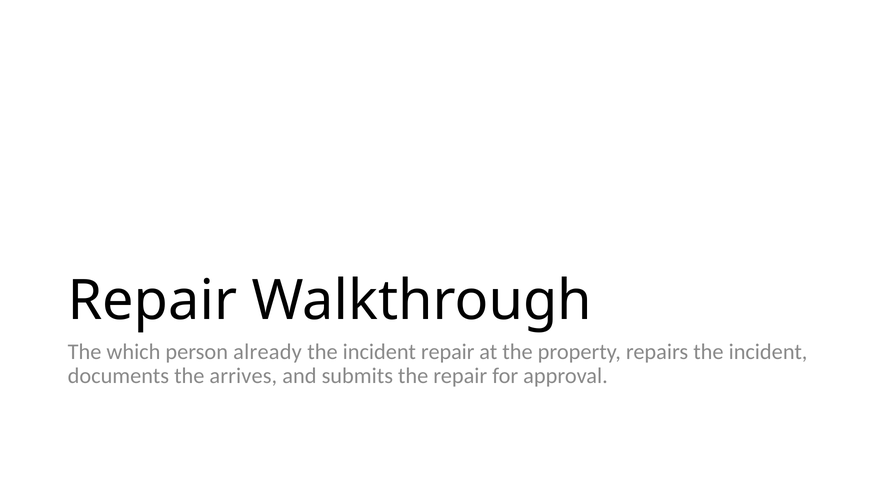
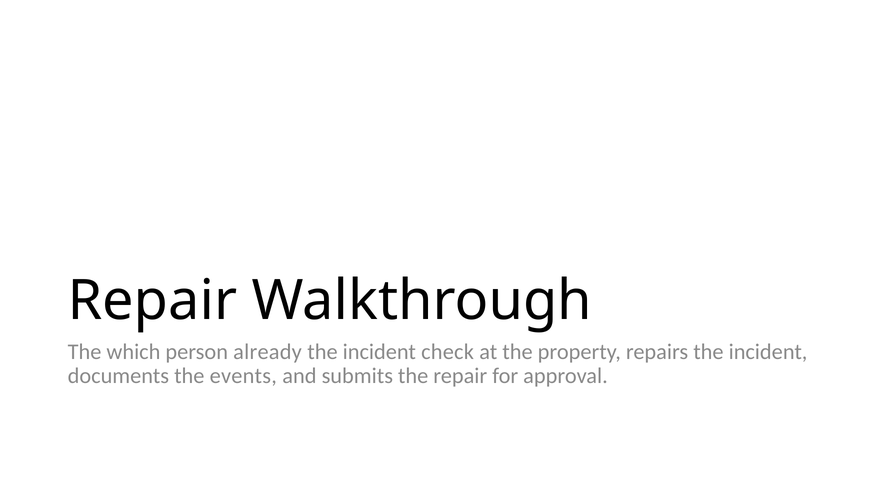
incident repair: repair -> check (448, 352)
arrives: arrives -> events (243, 376)
